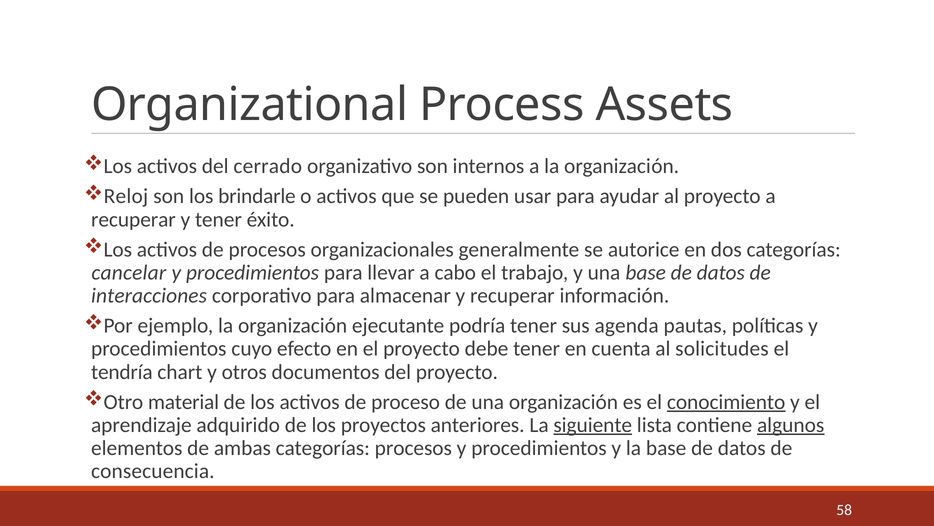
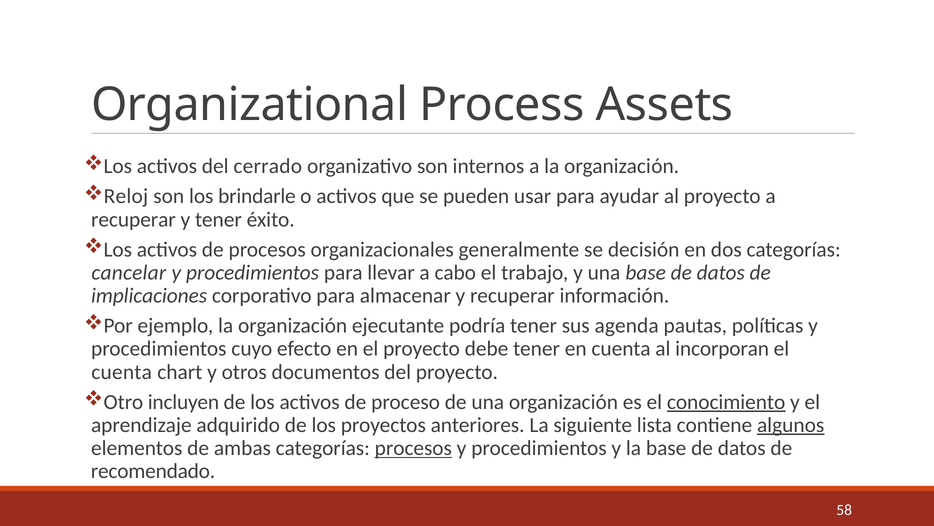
autorice: autorice -> decisión (644, 249)
interacciones: interacciones -> implicaciones (149, 295)
solicitudes: solicitudes -> incorporan (722, 348)
tendría: tendría -> cuenta (122, 372)
material: material -> incluyen (183, 401)
siguiente underline: present -> none (593, 425)
procesos underline: none -> present (413, 448)
consecuencia: consecuencia -> recomendado (153, 471)
